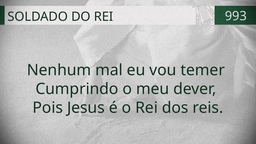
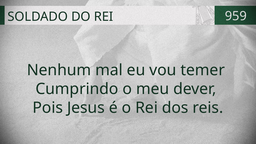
993: 993 -> 959 (236, 16)
